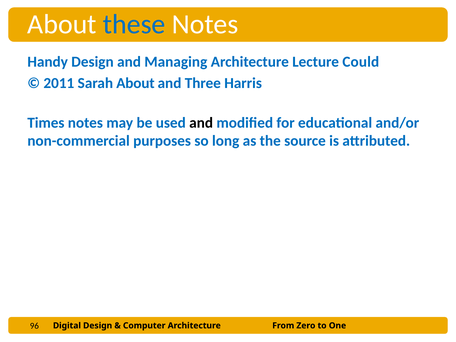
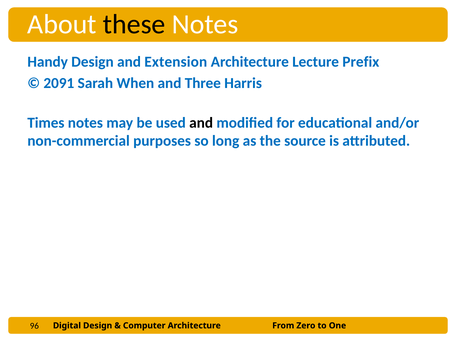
these colour: blue -> black (134, 24)
Managing: Managing -> Extension (176, 62)
Could: Could -> Prefix (361, 62)
2011: 2011 -> 2091 (59, 83)
Sarah About: About -> When (135, 83)
